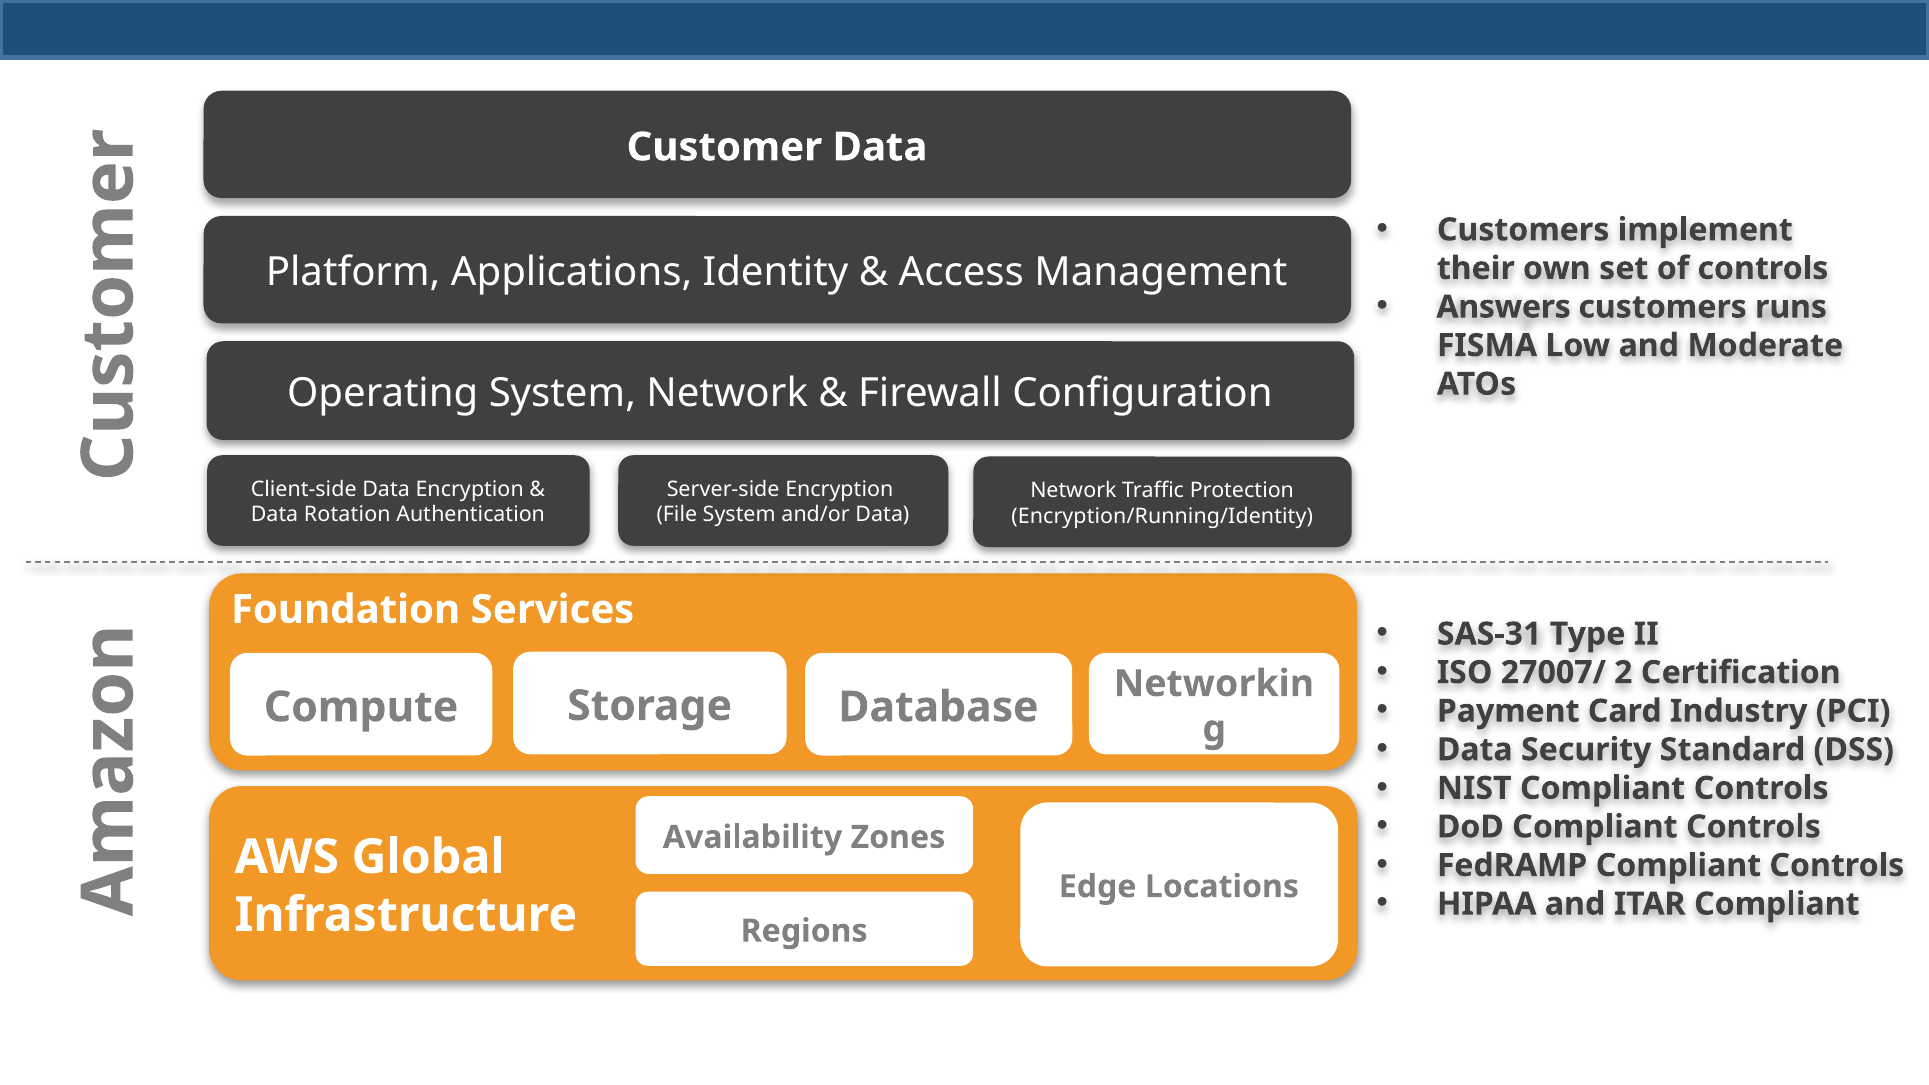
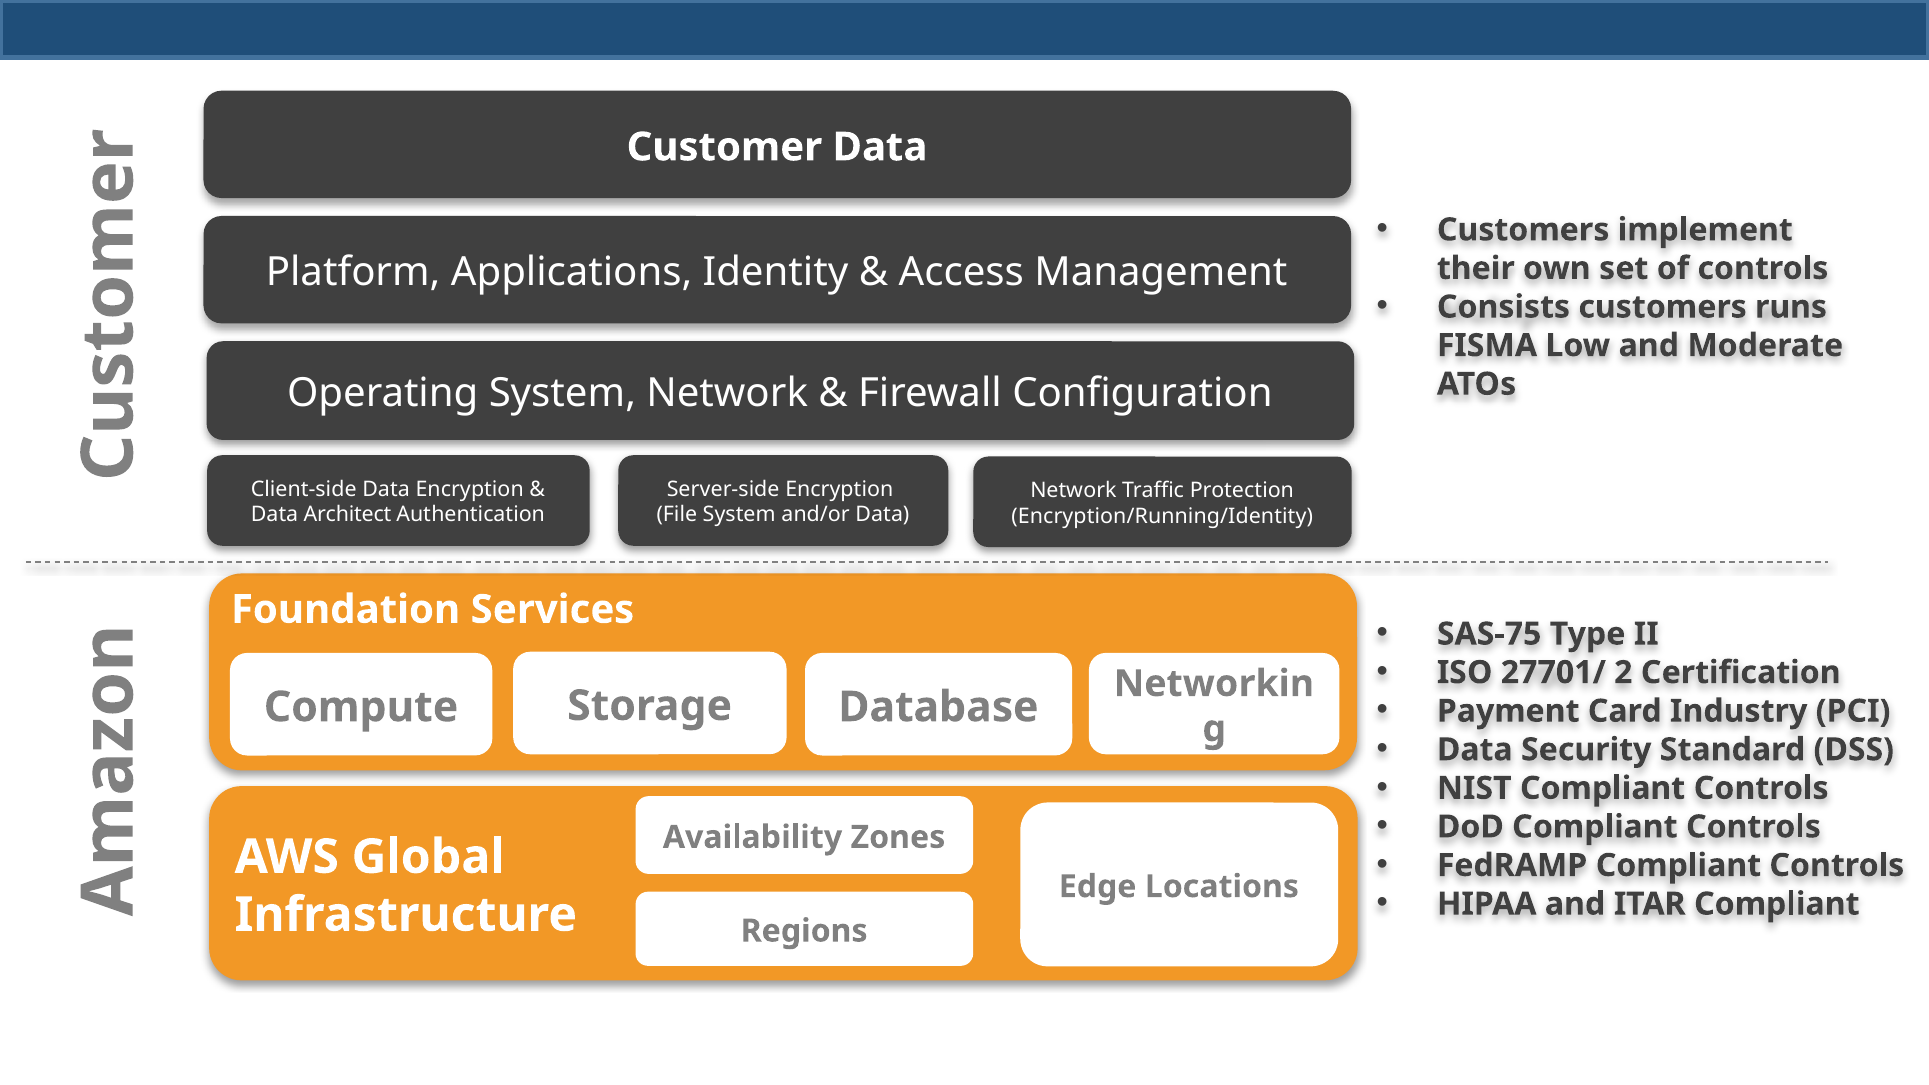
Answers: Answers -> Consists (1503, 307)
Rotation: Rotation -> Architect (347, 515)
SAS-31: SAS-31 -> SAS-75 (1489, 634)
27007/: 27007/ -> 27701/ (1553, 673)
